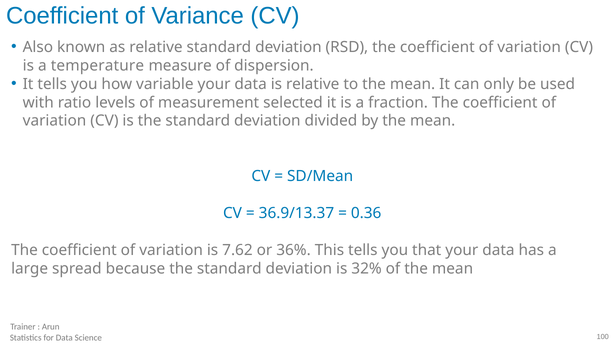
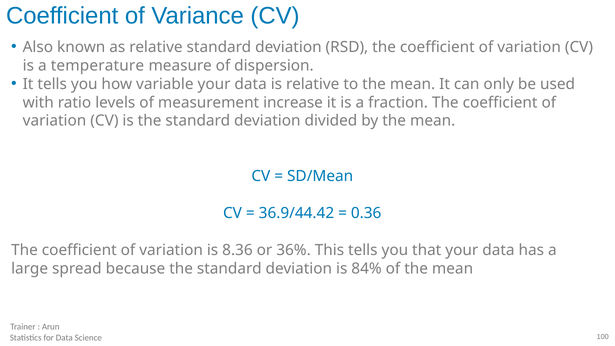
selected: selected -> increase (293, 102)
36.9/13.37: 36.9/13.37 -> 36.9/44.42 (296, 213)
7.62: 7.62 -> 8.36 (237, 250)
32%: 32% -> 84% (367, 269)
